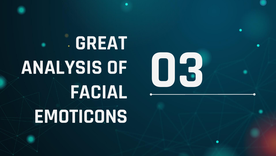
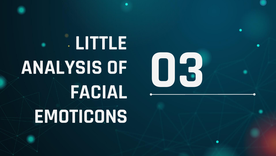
GREAT: GREAT -> LITTLE (101, 42)
